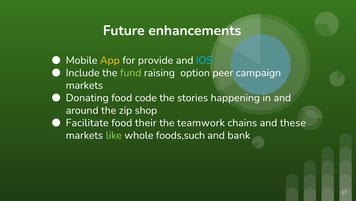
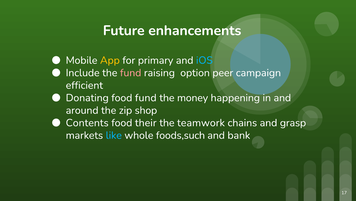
provide: provide -> primary (156, 60)
fund colour: light green -> pink (131, 73)
markets: markets -> efficient (84, 85)
food code: code -> fund (146, 97)
stories: stories -> money (193, 97)
Facilitate: Facilitate -> Contents (87, 122)
these: these -> grasp (293, 122)
like colour: light green -> light blue (114, 135)
